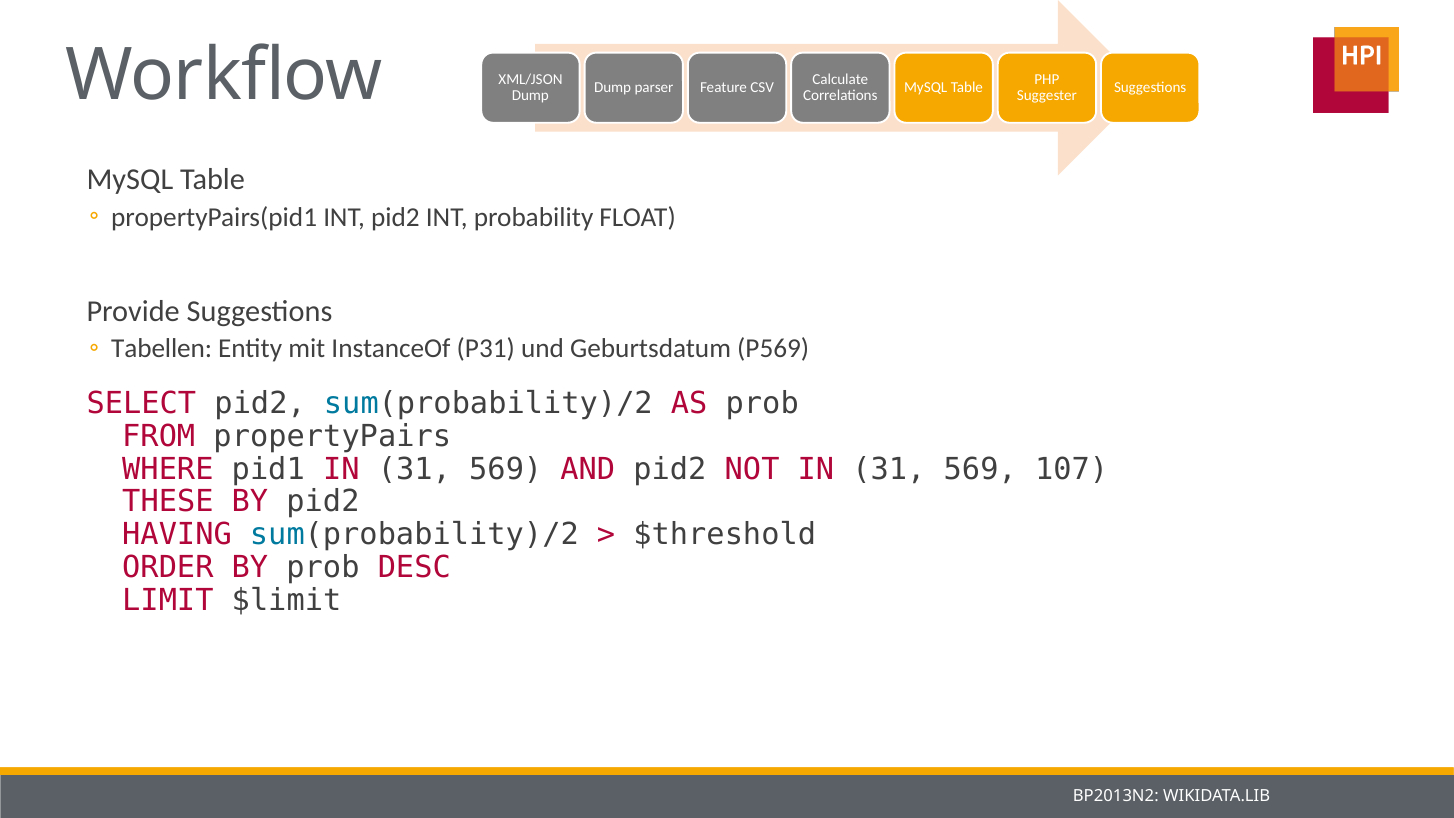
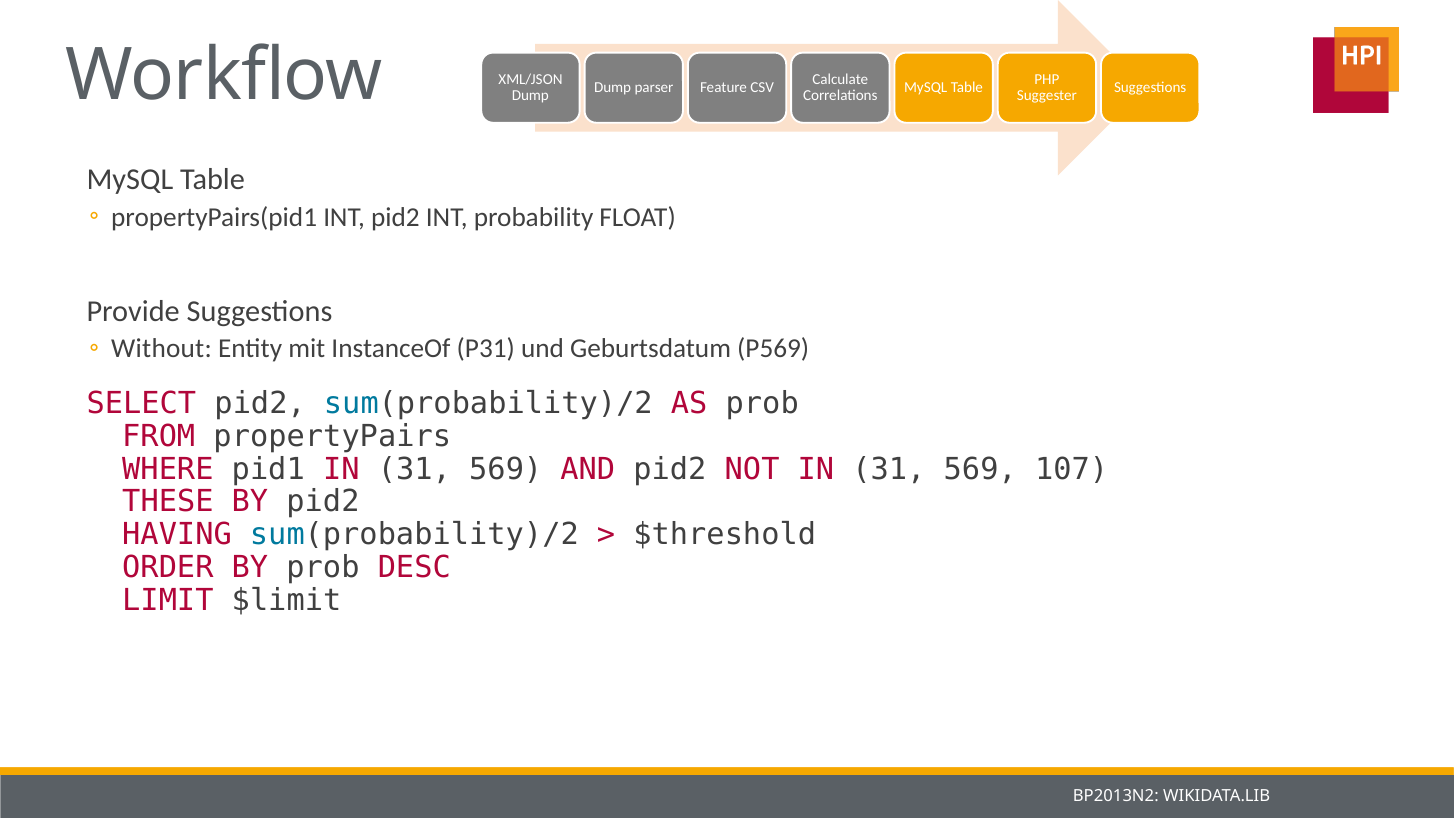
Tabellen: Tabellen -> Without (162, 348)
